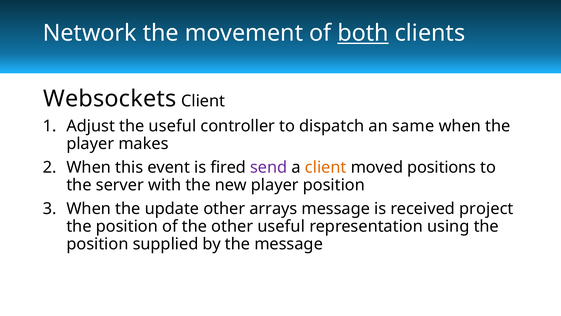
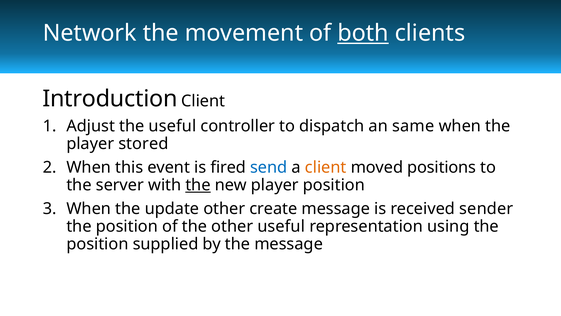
Websockets: Websockets -> Introduction (110, 99)
makes: makes -> stored (143, 144)
send colour: purple -> blue (269, 167)
the underline: none -> present (198, 185)
arrays: arrays -> create (273, 208)
project: project -> sender (486, 208)
